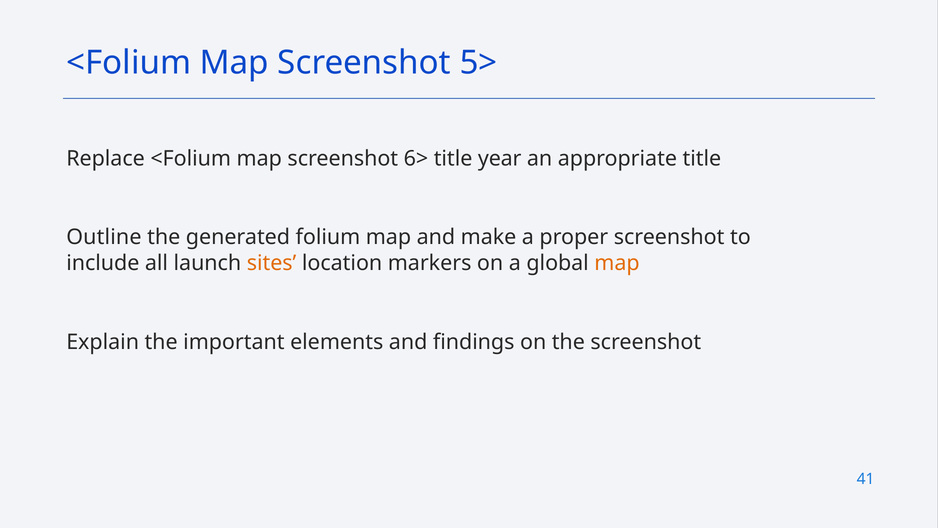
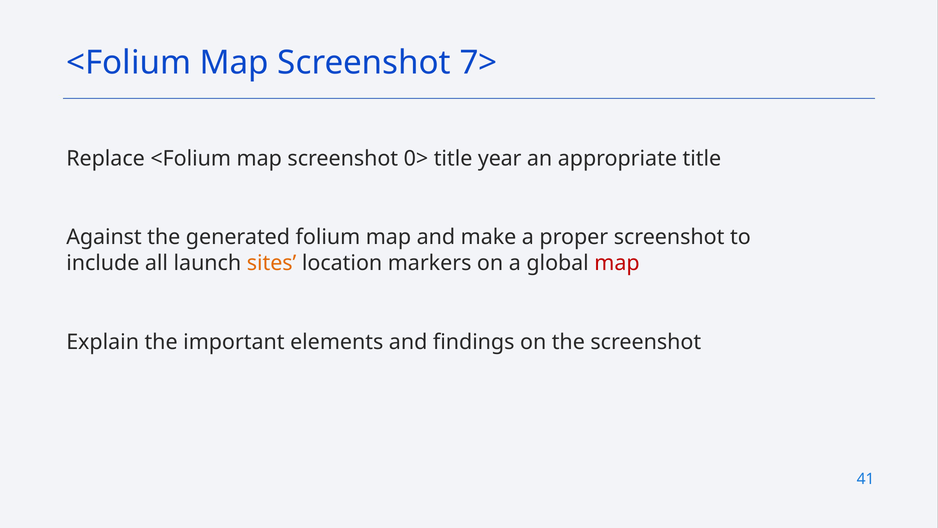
5>: 5> -> 7> (479, 63)
6>: 6> -> 0> (416, 158)
Outline: Outline -> Against (104, 237)
map colour: orange -> red (617, 263)
